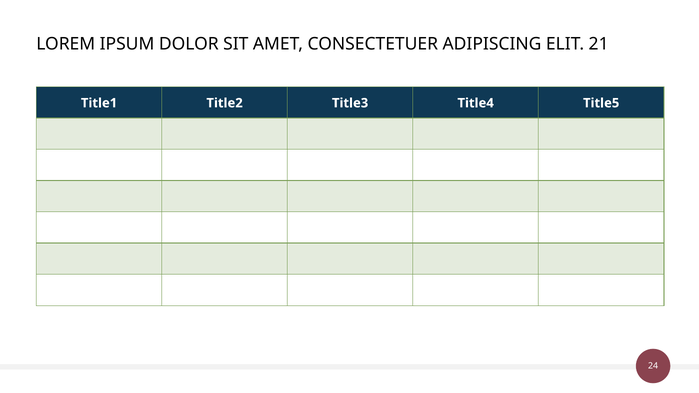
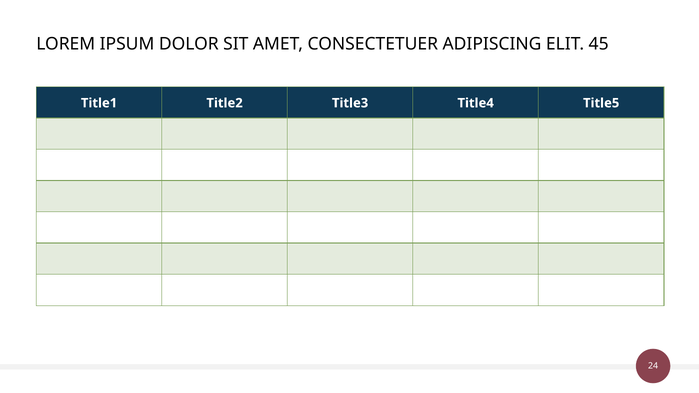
21: 21 -> 45 (599, 44)
